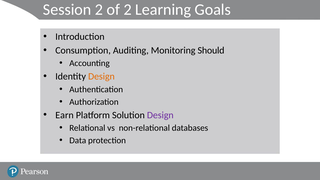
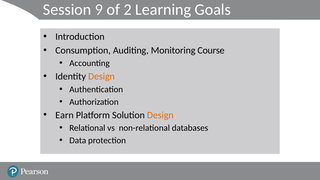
Session 2: 2 -> 9 (99, 10)
Should: Should -> Course (211, 50)
Design colour: purple -> orange (160, 115)
